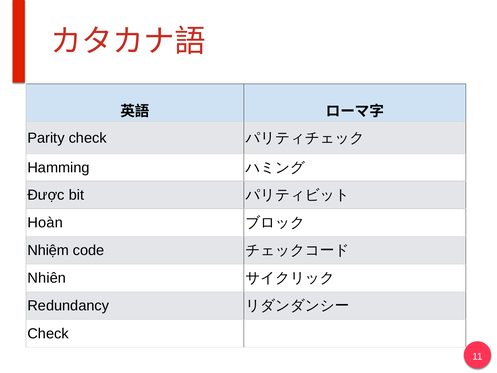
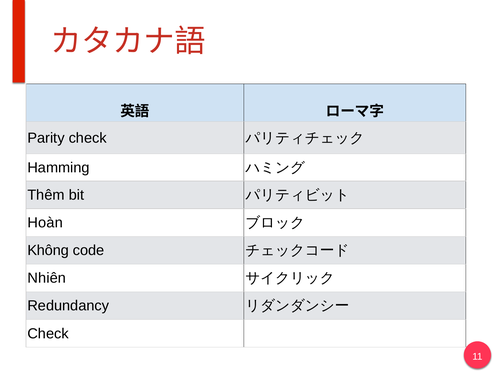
Được: Được -> Thêm (46, 195)
Nhiệm: Nhiệm -> Không (48, 250)
